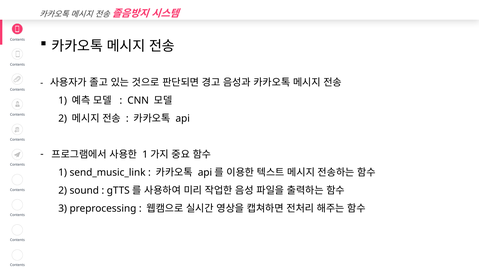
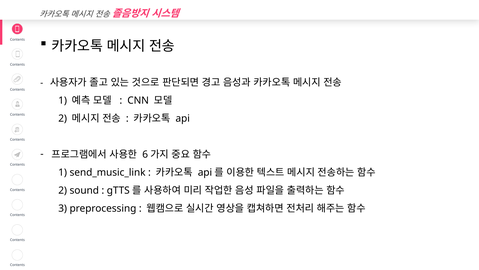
1: 1 -> 6 (145, 154)
